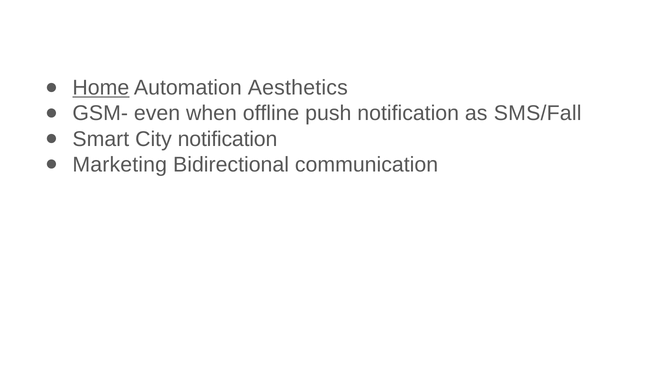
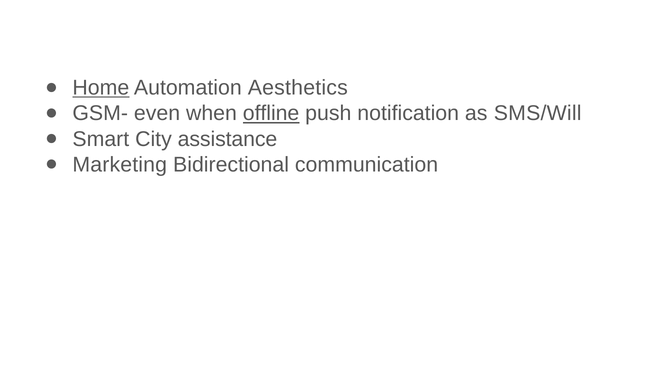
offline underline: none -> present (271, 114)
SMS/Fall: SMS/Fall -> SMS/Will (538, 114)
City notification: notification -> assistance (228, 139)
